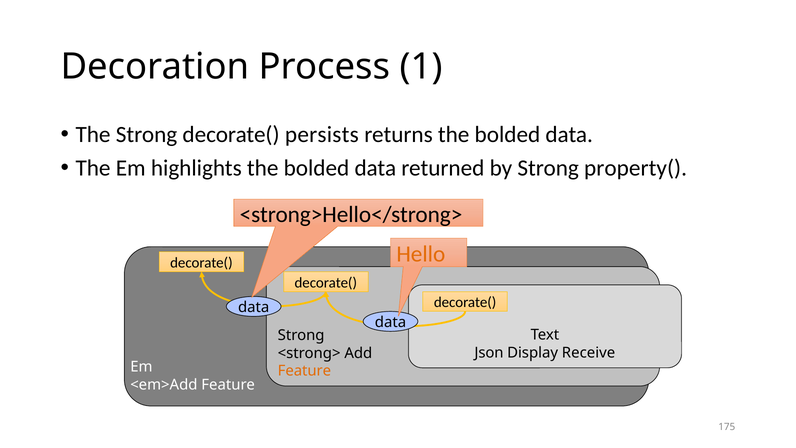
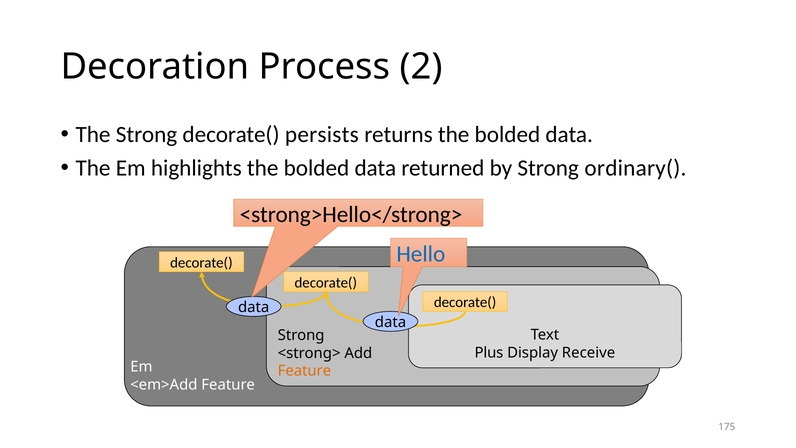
1: 1 -> 2 (421, 67)
property(: property( -> ordinary( (635, 168)
Hello colour: orange -> blue (421, 254)
Json: Json -> Plus (489, 353)
